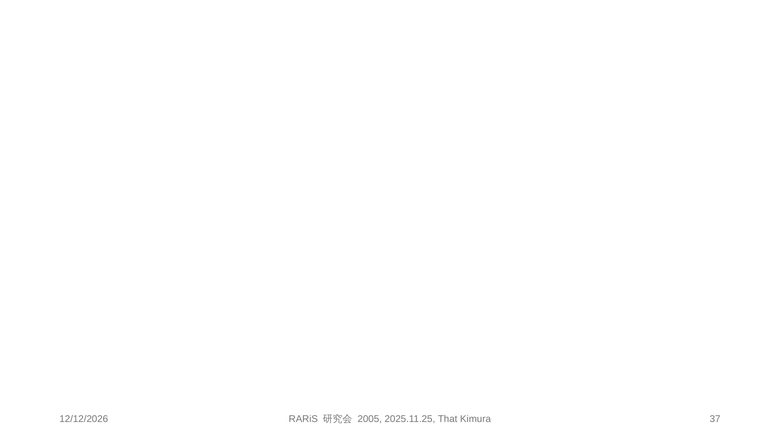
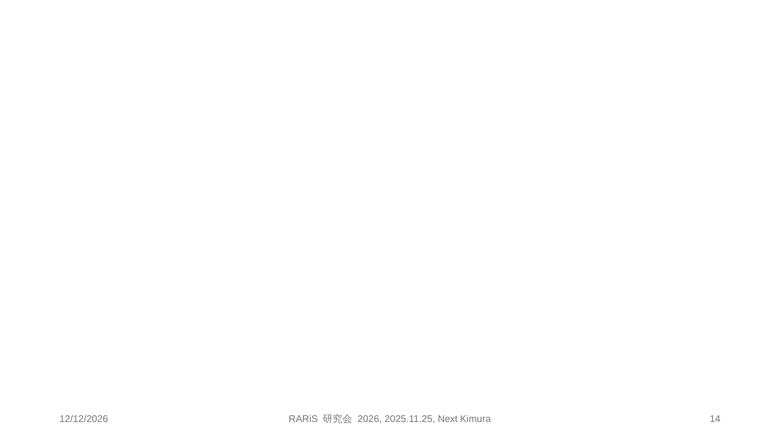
2005: 2005 -> 2026 (370, 419)
That: That -> Next (448, 419)
37: 37 -> 14 (715, 419)
